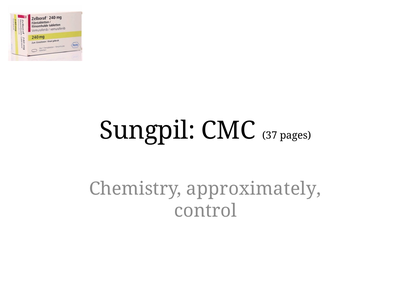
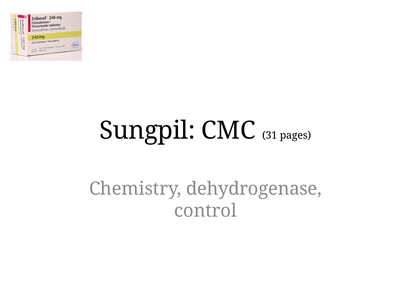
37: 37 -> 31 (270, 135)
approximately: approximately -> dehydrogenase (254, 189)
